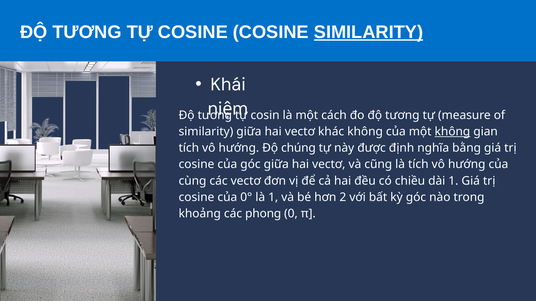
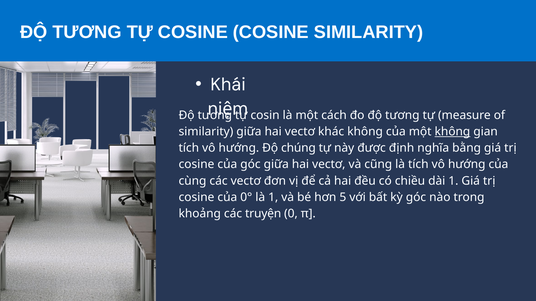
SIMILARITY underline: present -> none (369, 32)
2: 2 -> 5 (343, 198)
phong: phong -> truyện (263, 214)
